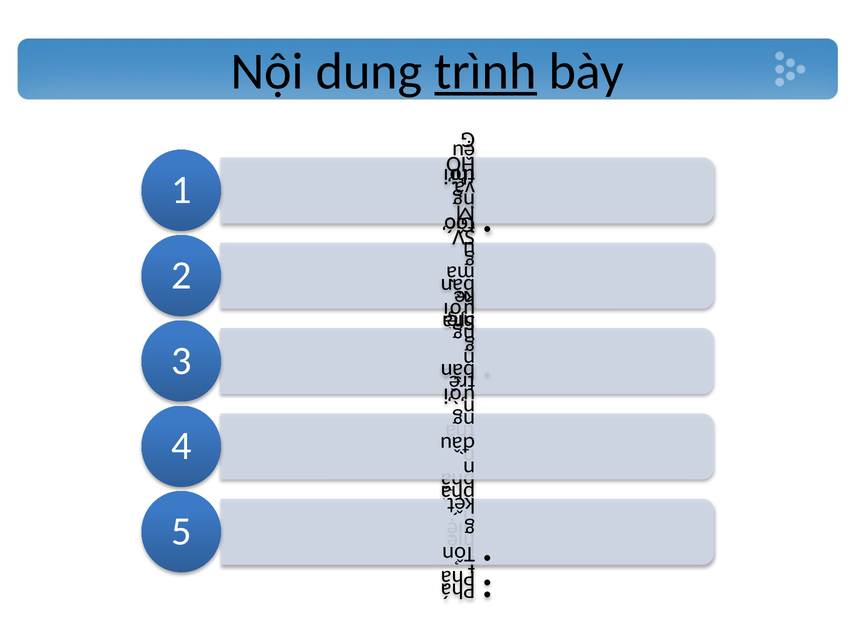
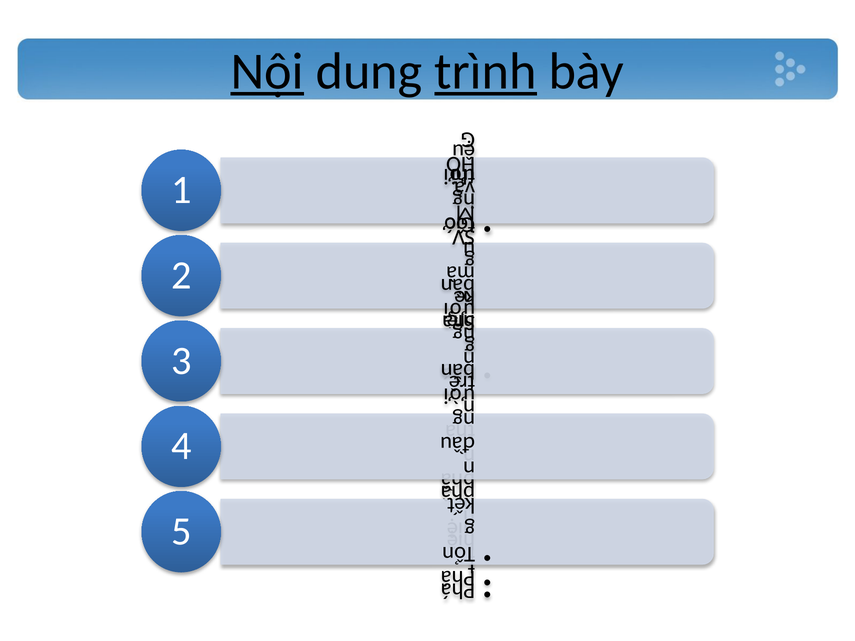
Nội underline: none -> present (267, 71)
